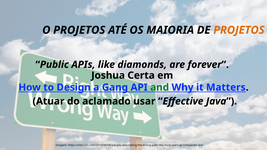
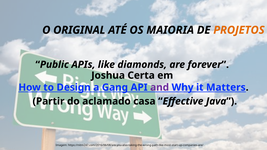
O PROJETOS: PROJETOS -> ORIGINAL (79, 30)
and colour: green -> purple (160, 87)
Atuar: Atuar -> Partir (49, 101)
usar: usar -> casa (144, 101)
